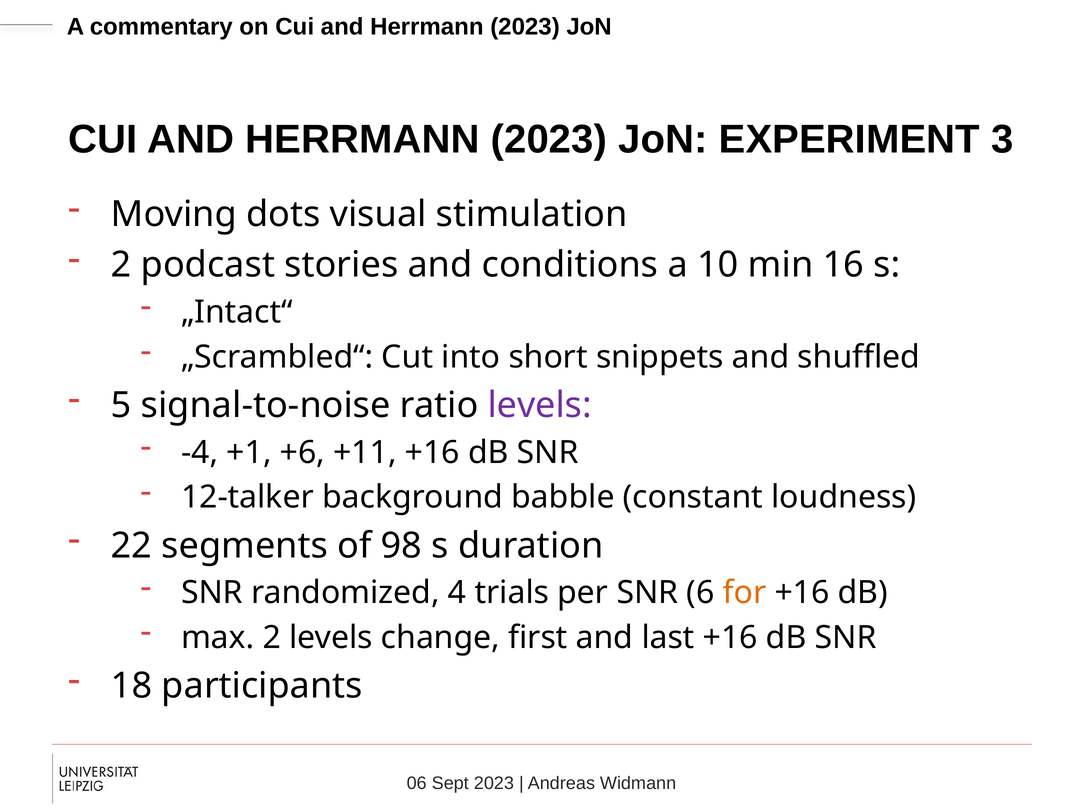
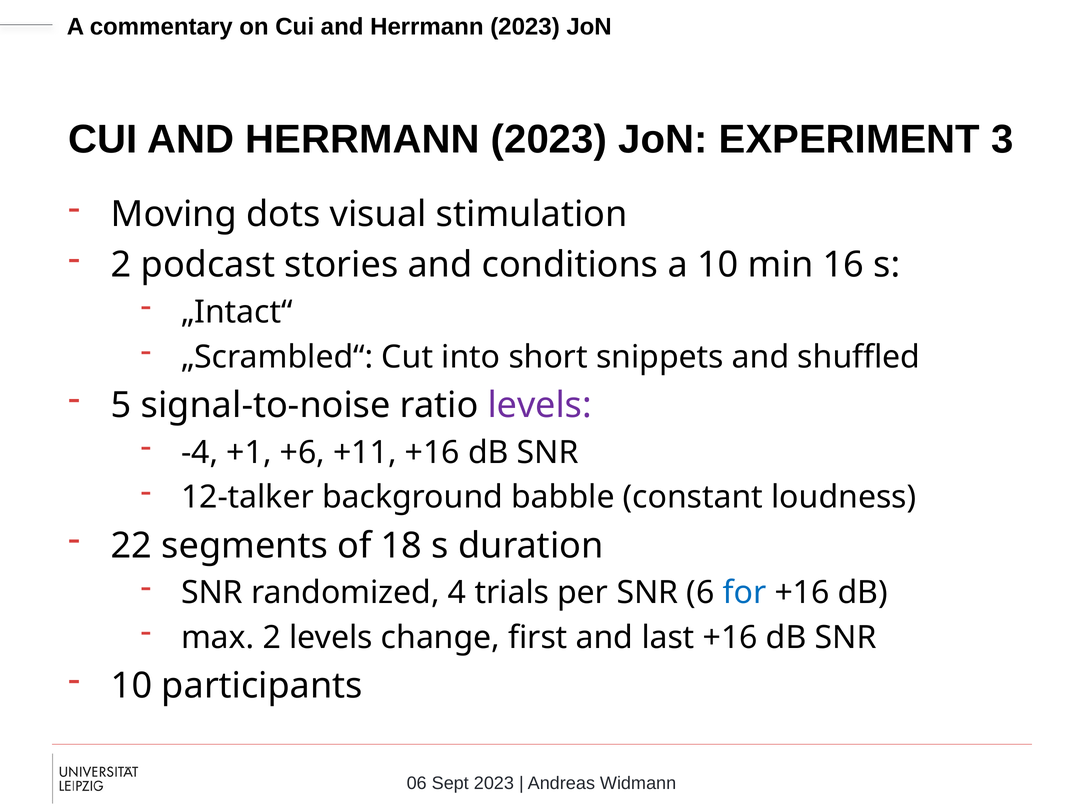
98: 98 -> 18 (402, 546)
for colour: orange -> blue (745, 593)
18: 18 -> 10 (132, 686)
